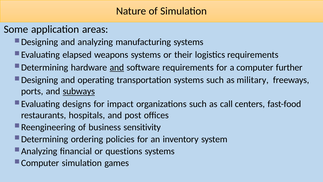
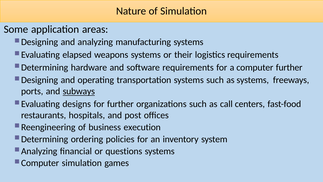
and underline: present -> none (117, 67)
as military: military -> systems (253, 80)
for impact: impact -> further (120, 104)
sensitivity: sensitivity -> execution (142, 127)
